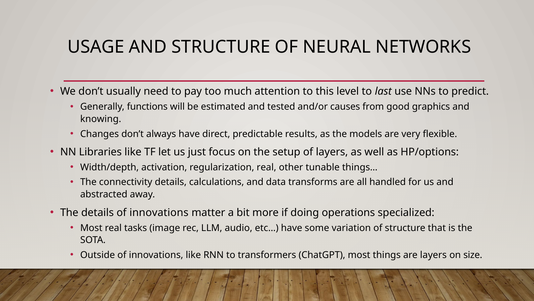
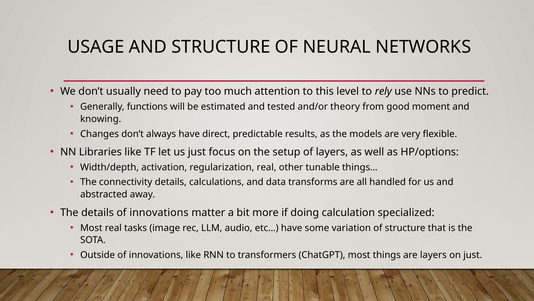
last: last -> rely (383, 91)
causes: causes -> theory (345, 107)
graphics: graphics -> moment (431, 107)
operations: operations -> calculation (348, 212)
on size: size -> just (473, 254)
